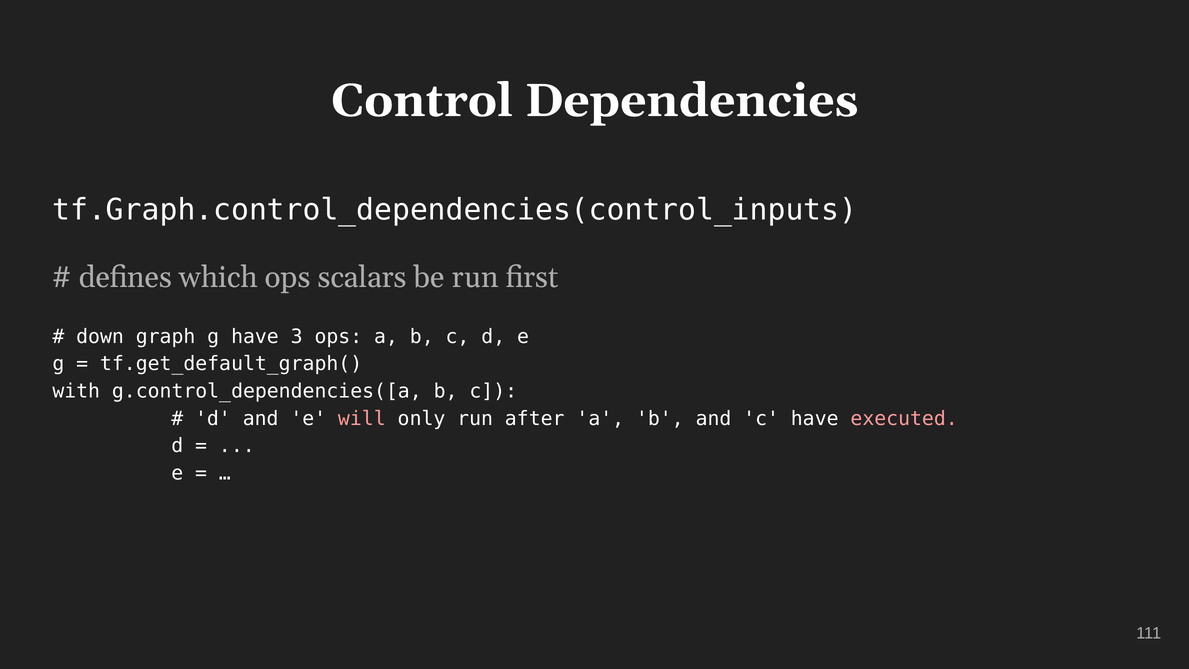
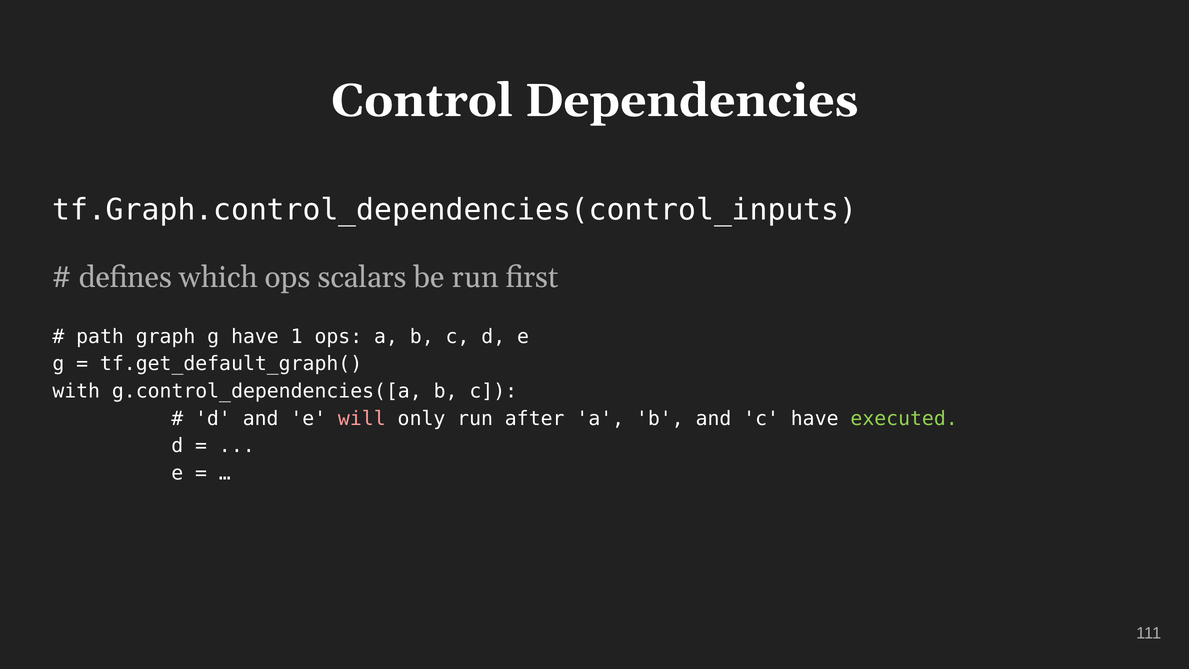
down: down -> path (100, 336)
3: 3 -> 1 (297, 336)
executed colour: pink -> light green (904, 419)
